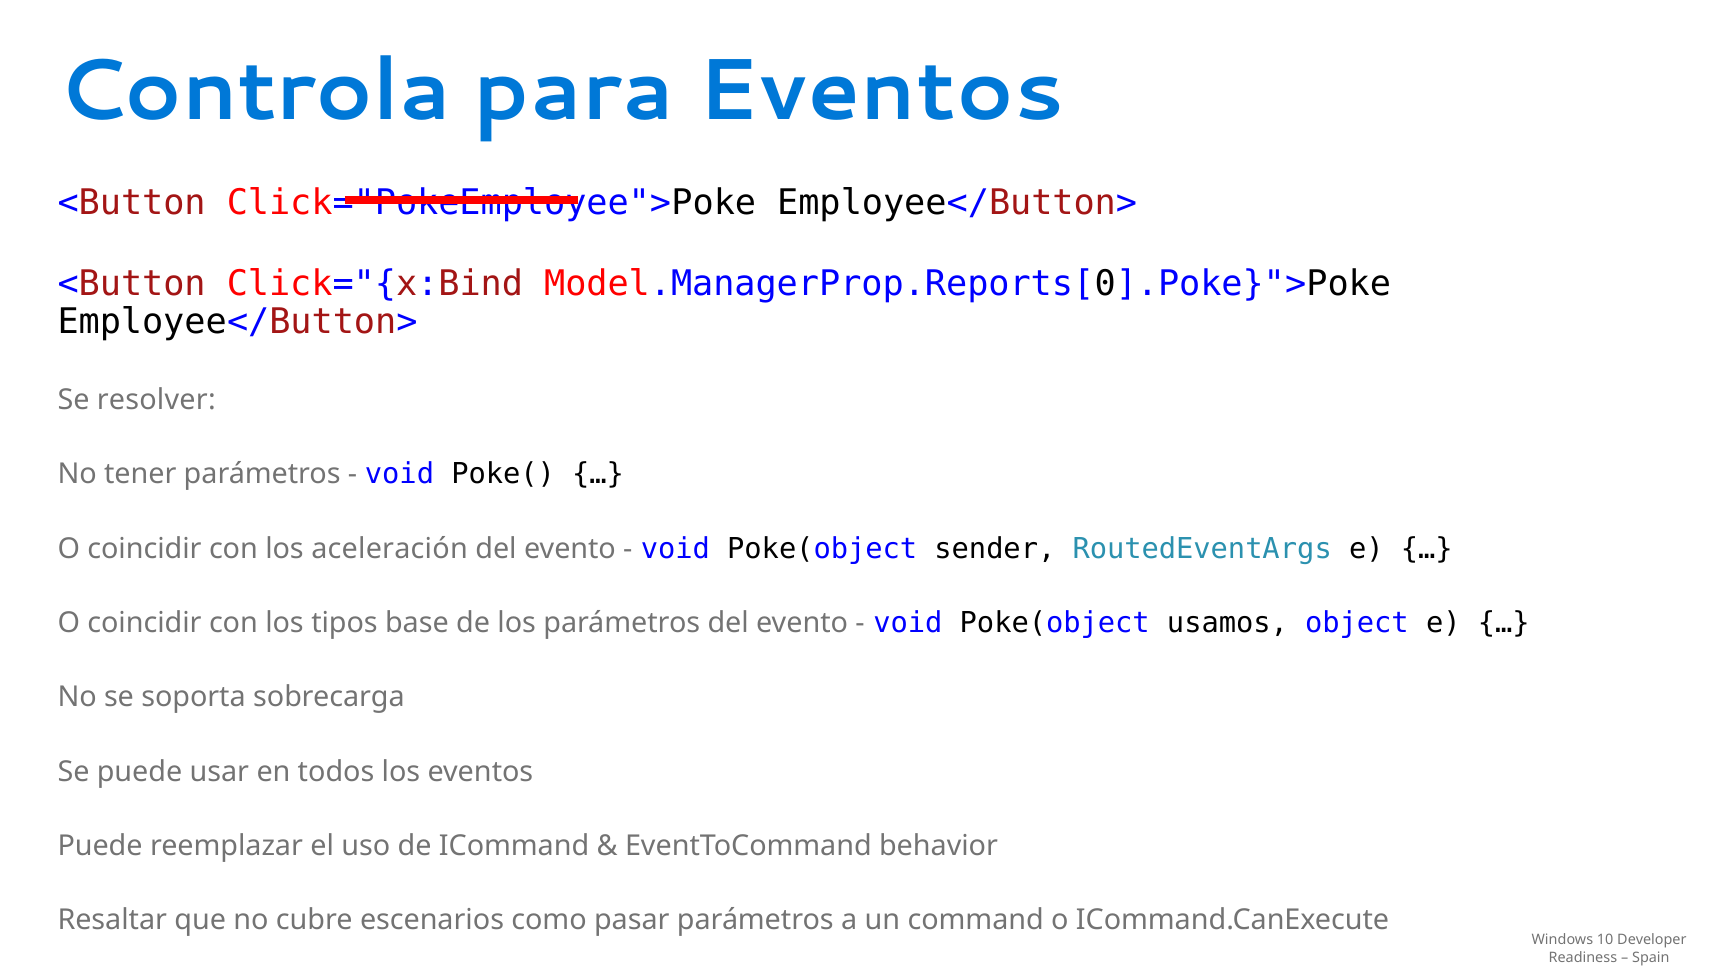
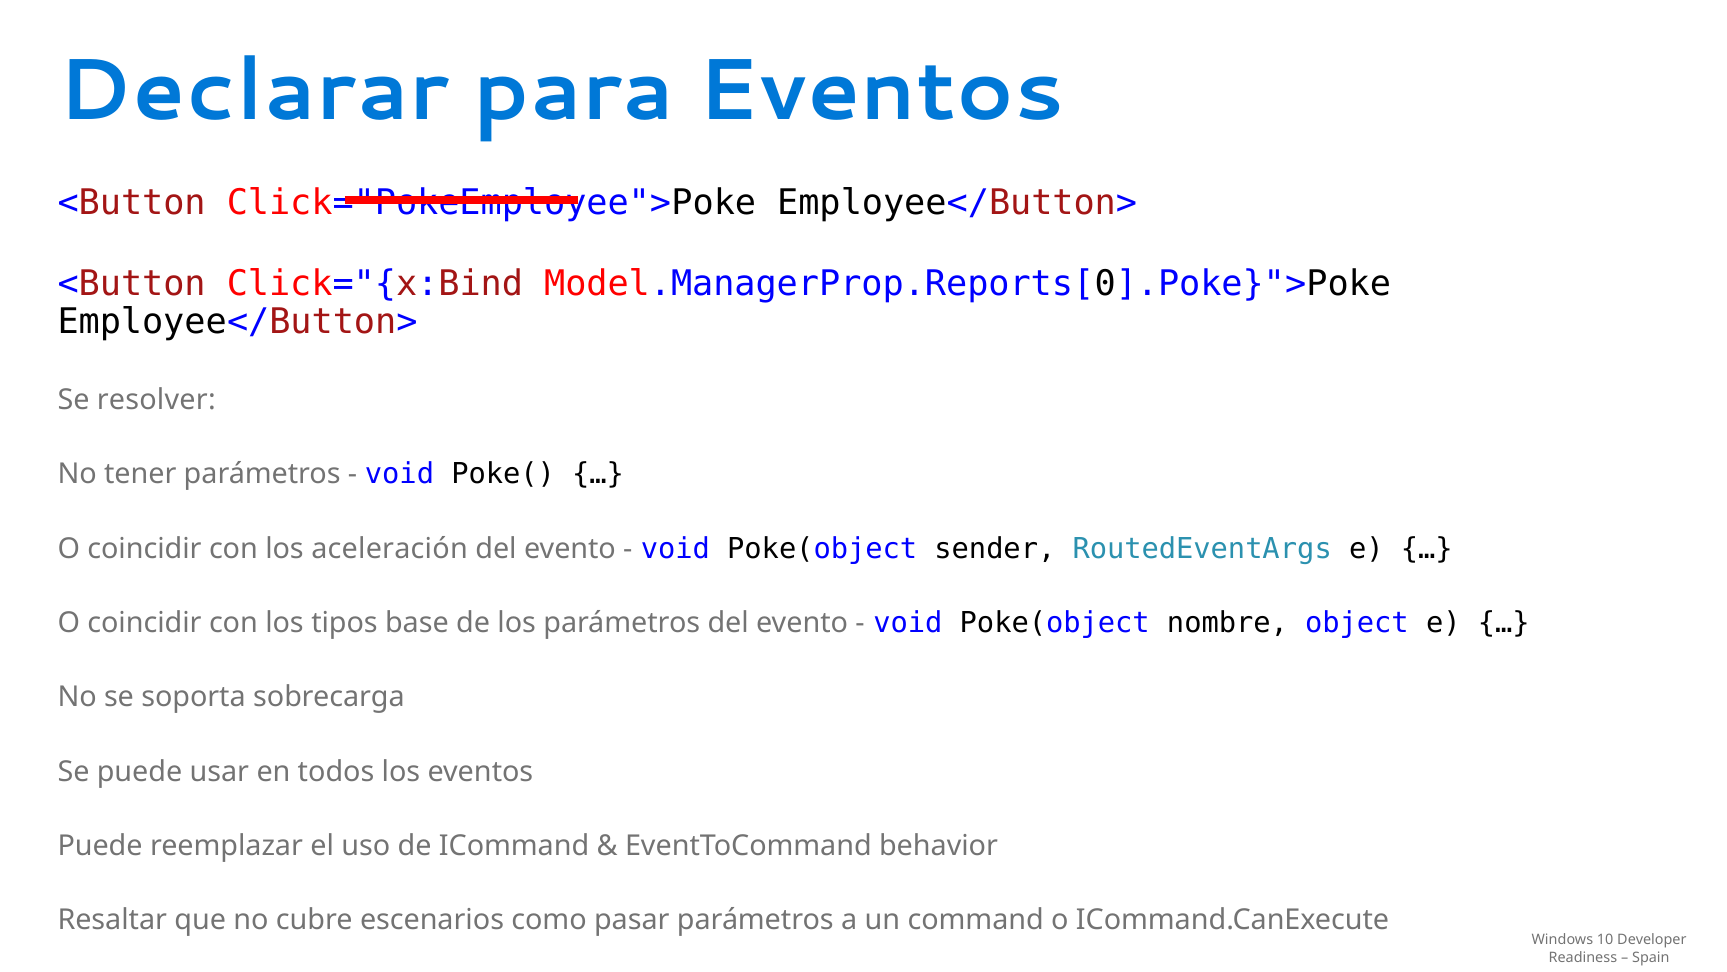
Controla: Controla -> Declarar (254, 91)
usamos: usamos -> nombre (1227, 623)
